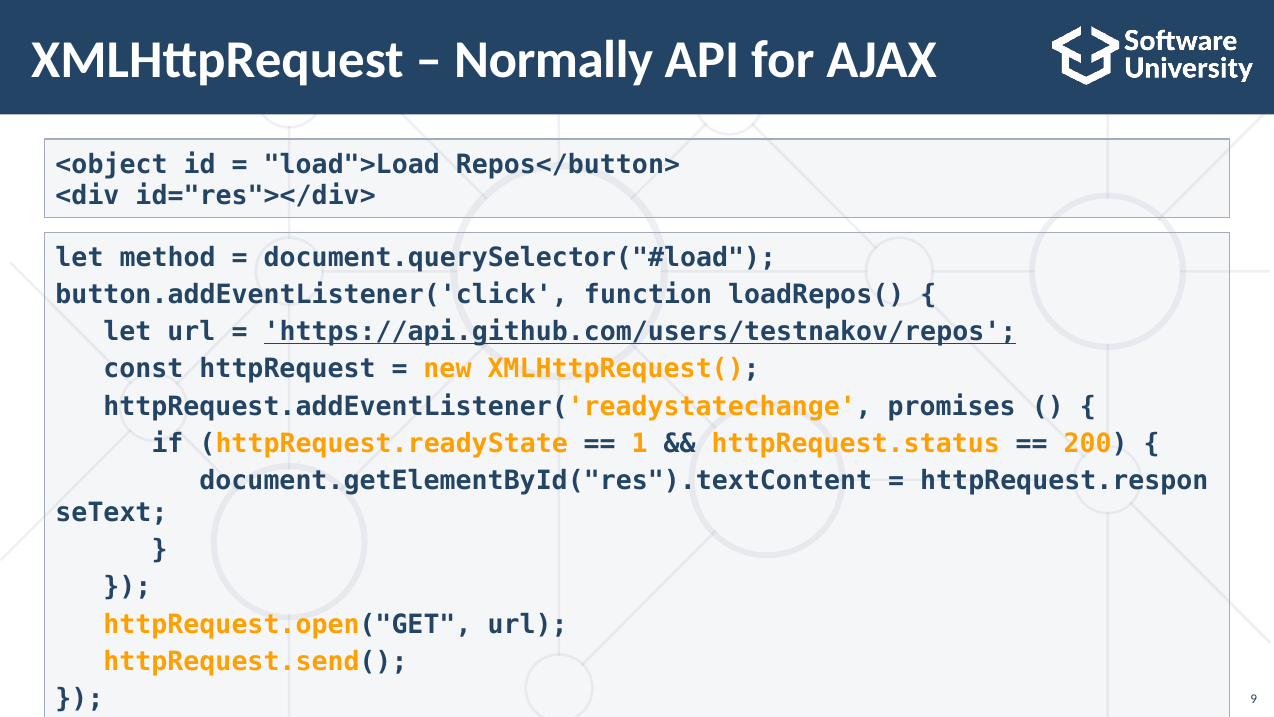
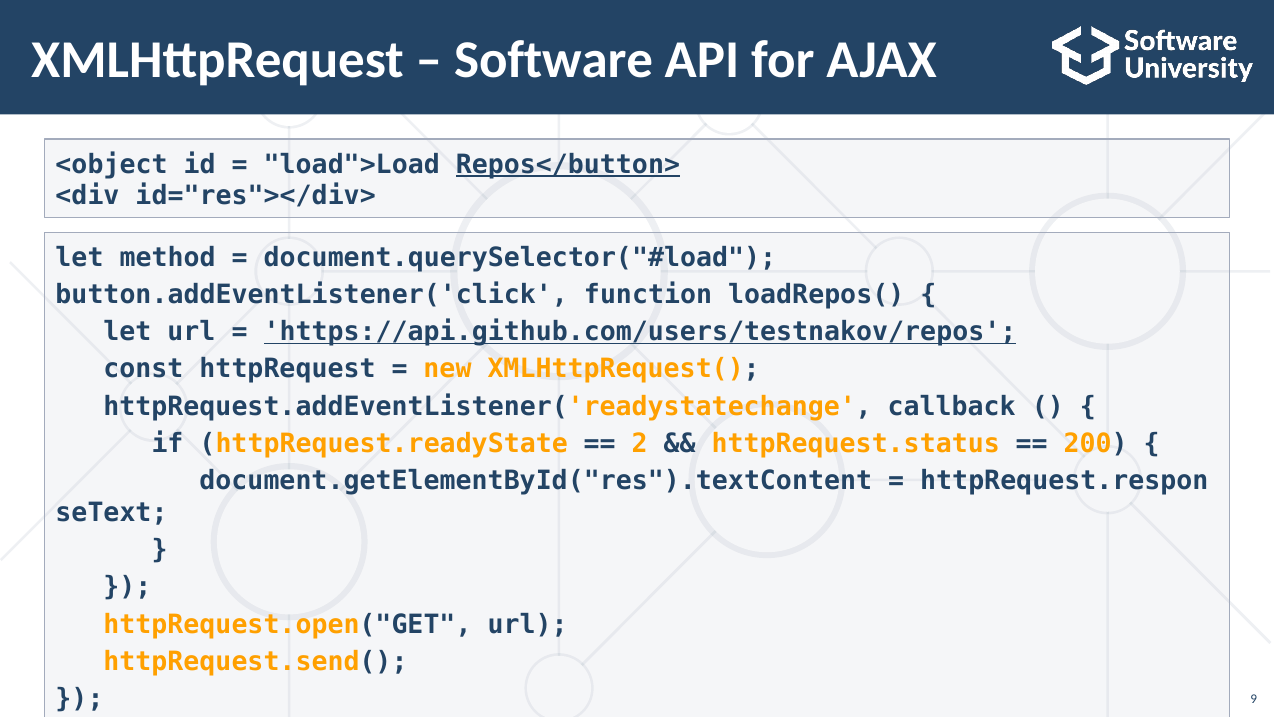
Normally: Normally -> Software (554, 60)
Repos</button> underline: none -> present (568, 164)
promises: promises -> callback (952, 406)
1: 1 -> 2 (640, 443)
